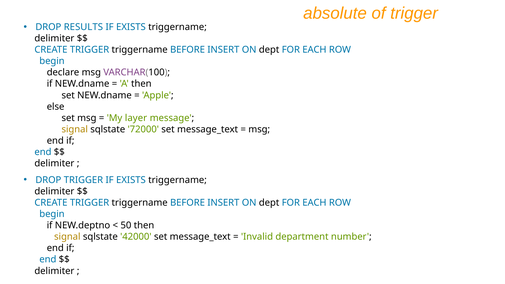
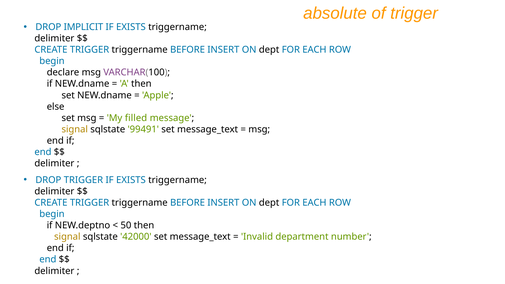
RESULTS: RESULTS -> IMPLICIT (83, 27)
layer: layer -> filled (136, 118)
72000: 72000 -> 99491 (143, 129)
